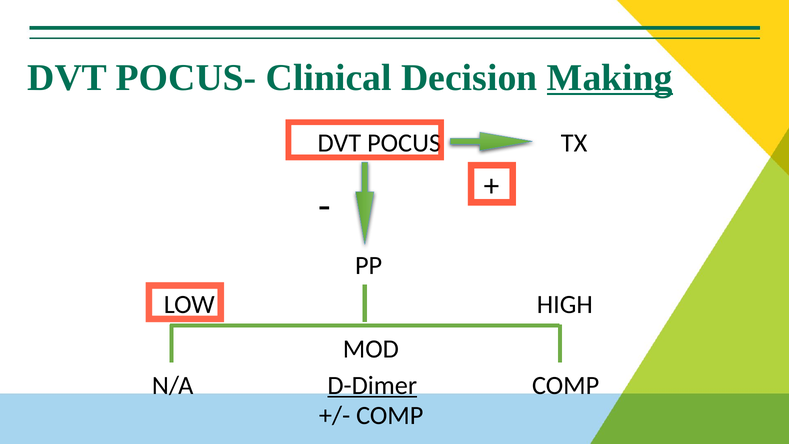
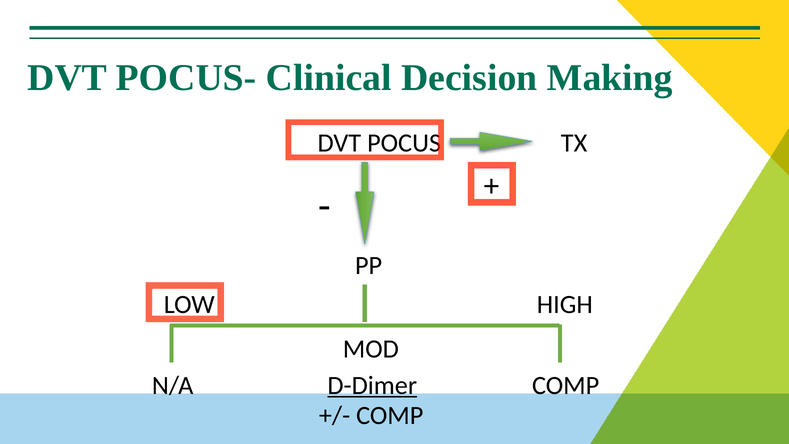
Making underline: present -> none (610, 78)
